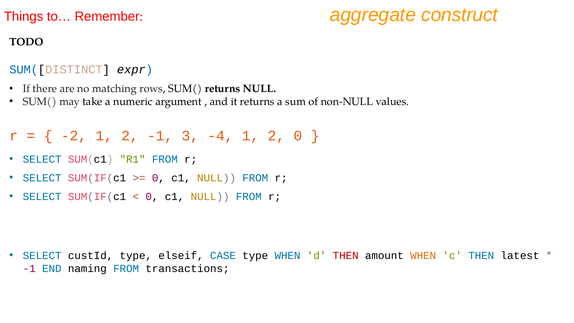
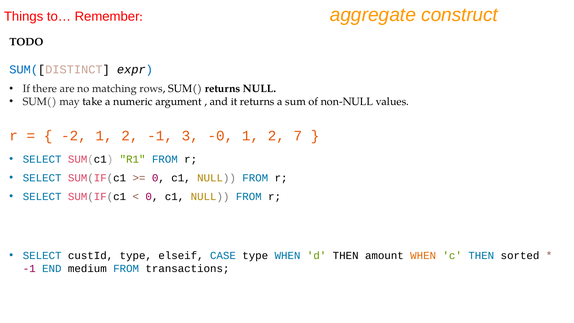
-4: -4 -> -0 (220, 136)
2 0: 0 -> 7 (298, 136)
THEN colour: red -> black (346, 256)
latest: latest -> sorted (520, 256)
naming: naming -> medium (87, 268)
